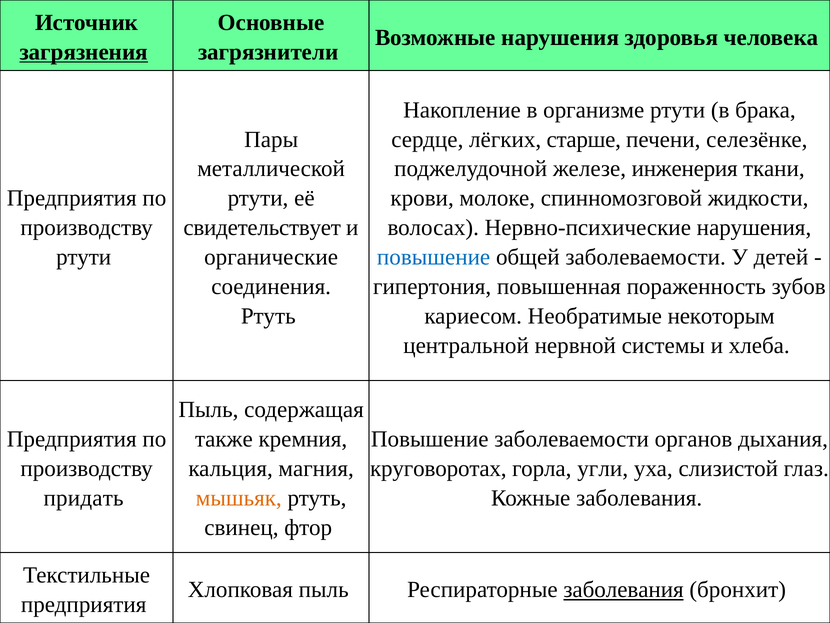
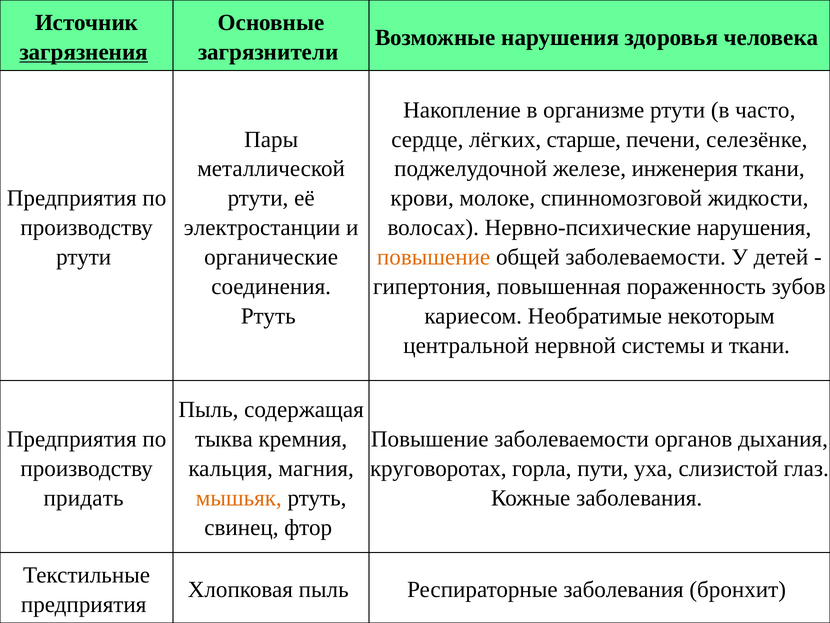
брака: брака -> часто (765, 110)
свидетельствует: свидетельствует -> электростанции (262, 228)
повышение colour: blue -> orange (434, 257)
и хлеба: хлеба -> ткани (759, 345)
также: также -> тыква (224, 439)
угли: угли -> пути (603, 468)
заболевания underline: present -> none (624, 589)
